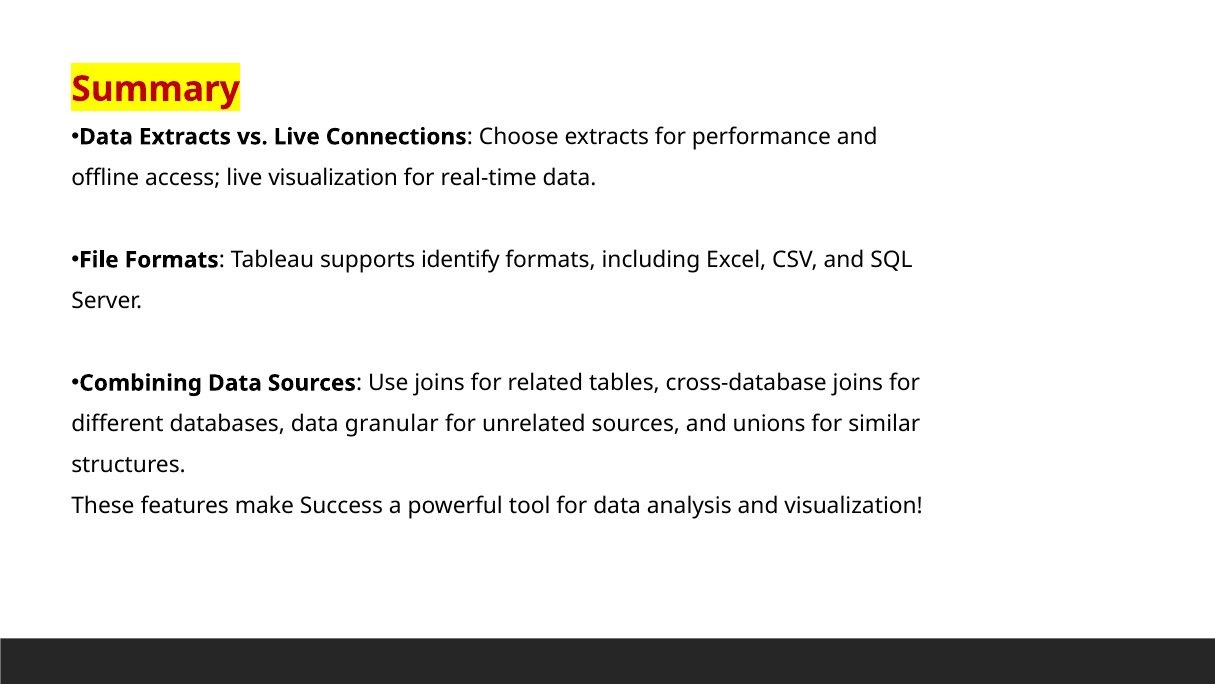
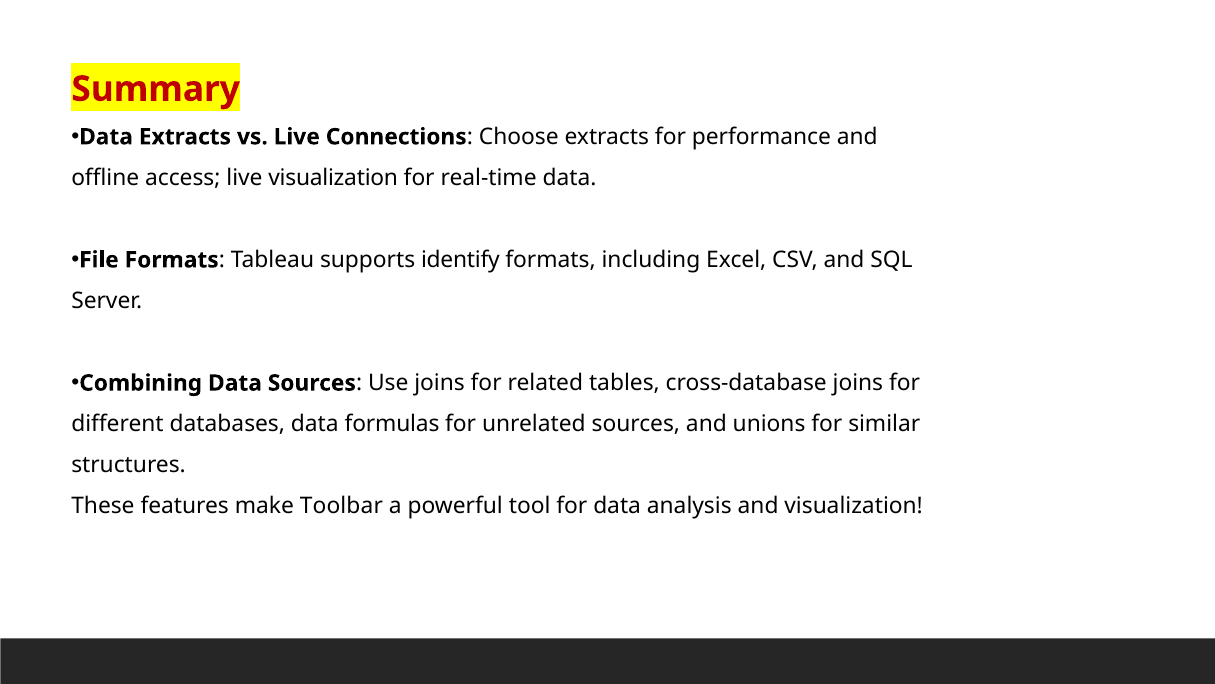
granular: granular -> formulas (392, 424)
Success: Success -> Toolbar (341, 506)
